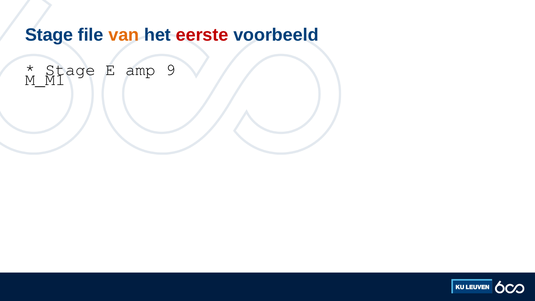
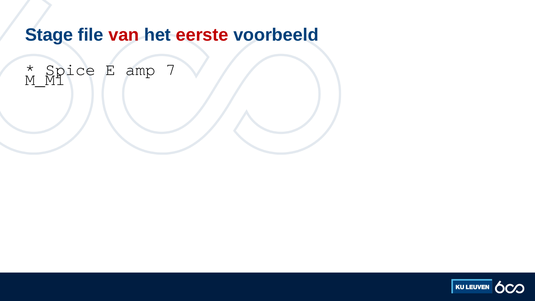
van colour: orange -> red (124, 35)
Stage: Stage -> Spice (70, 70)
9: 9 -> 7 (171, 70)
